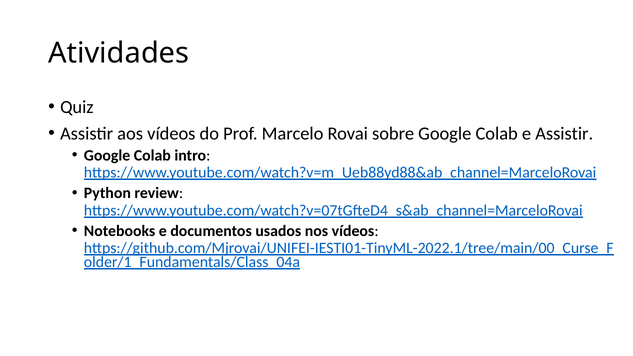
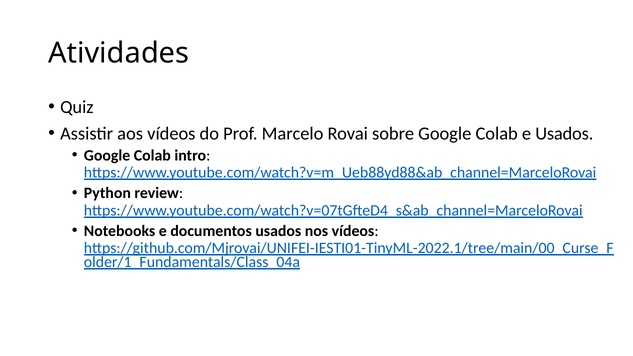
e Assistir: Assistir -> Usados (564, 134)
